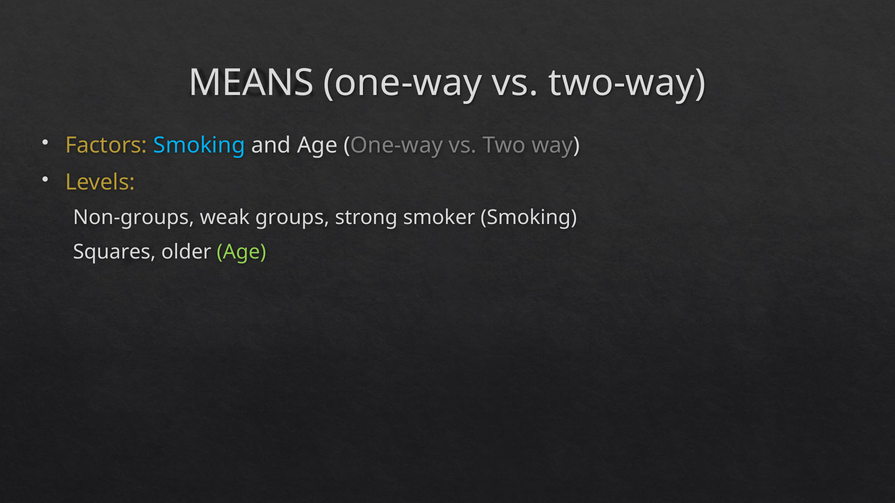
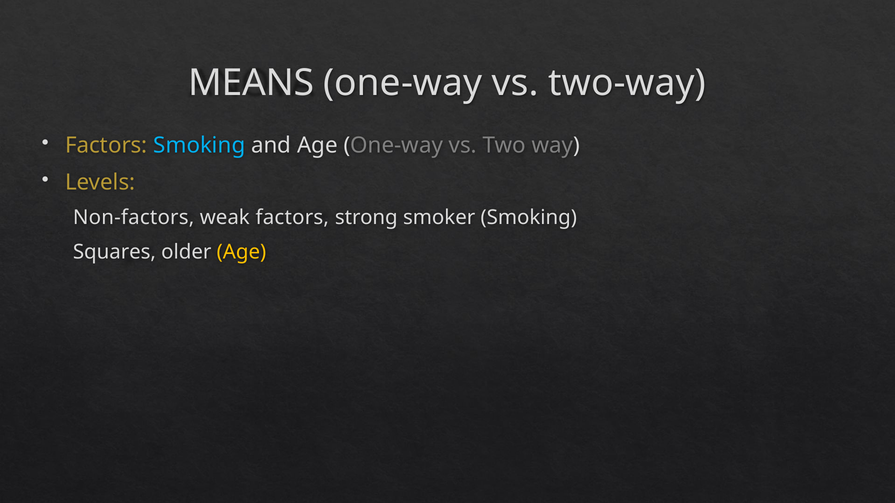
Non-groups: Non-groups -> Non-factors (134, 218)
weak groups: groups -> factors (292, 218)
Age colour: light green -> yellow (241, 252)
